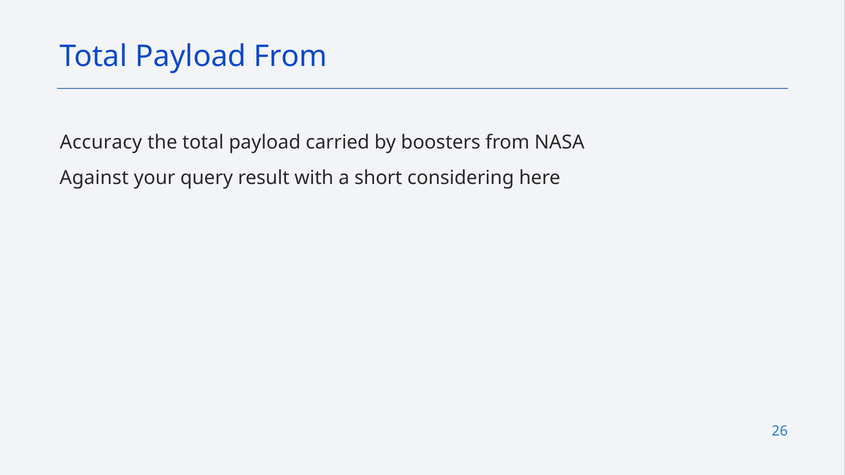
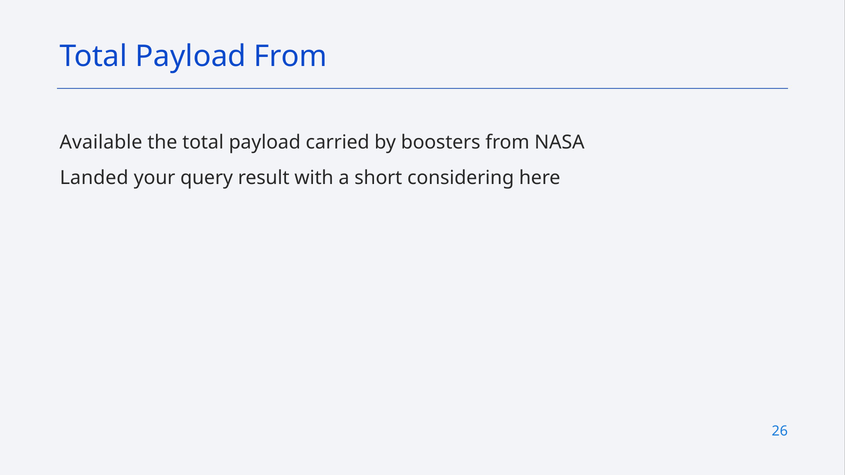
Accuracy: Accuracy -> Available (101, 143)
Against: Against -> Landed (94, 178)
